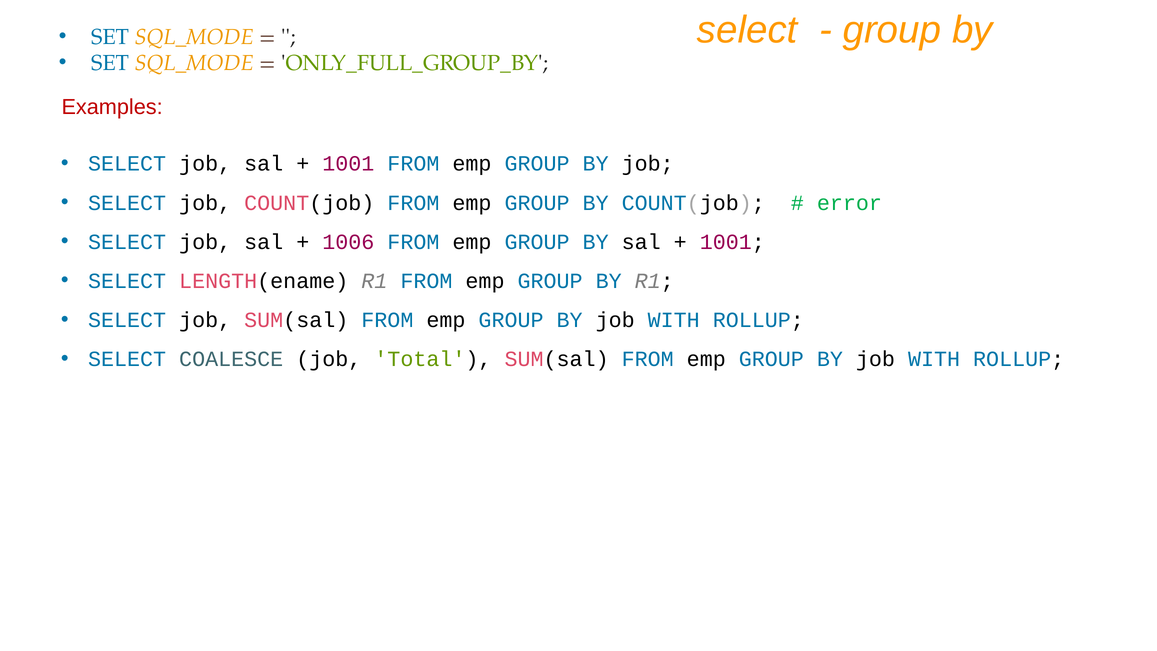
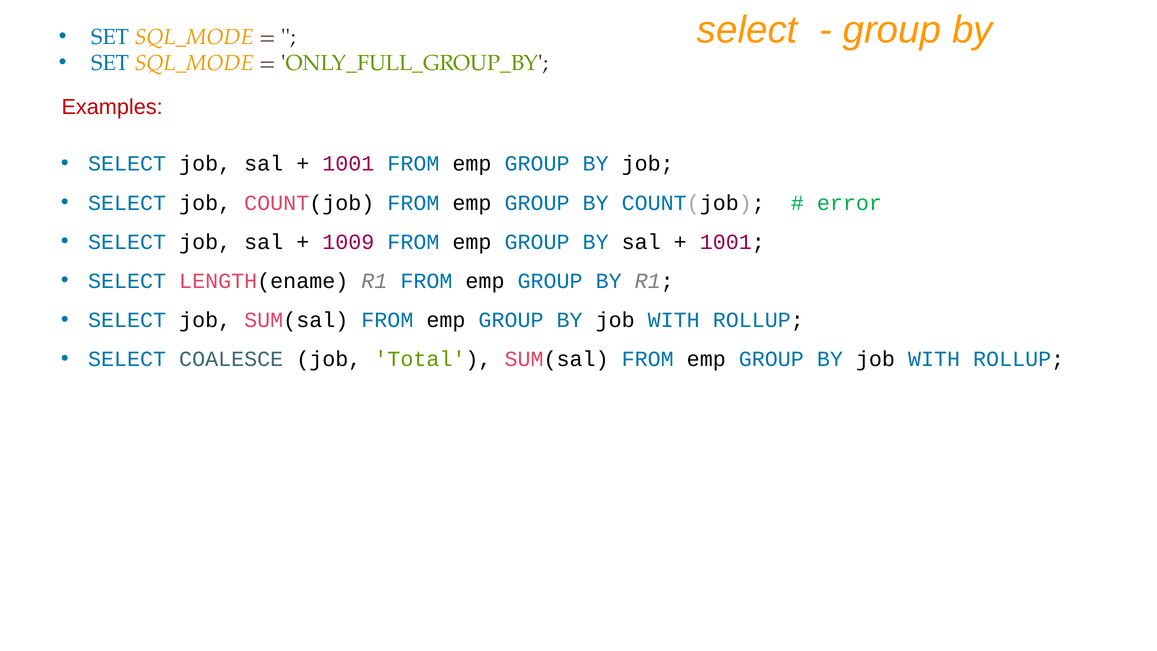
1006: 1006 -> 1009 (348, 242)
